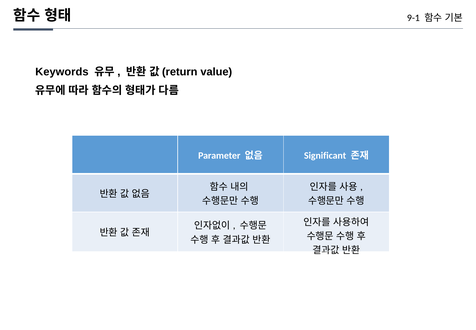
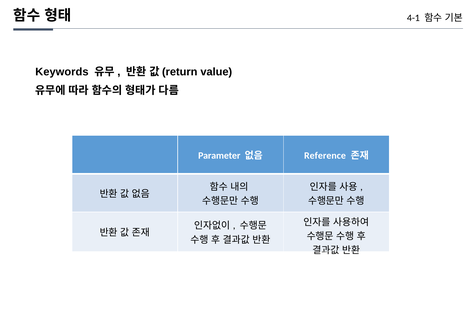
9-1: 9-1 -> 4-1 (413, 18)
Significant: Significant -> Reference (325, 155)
